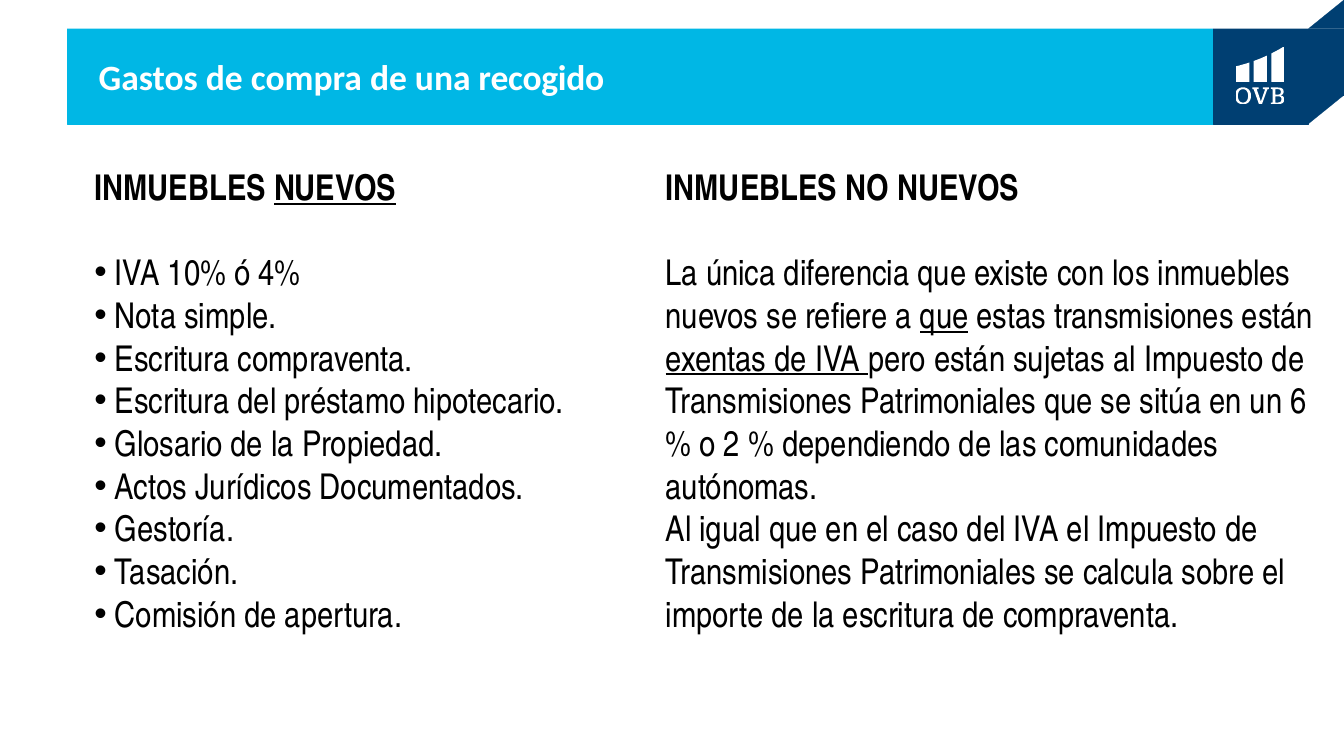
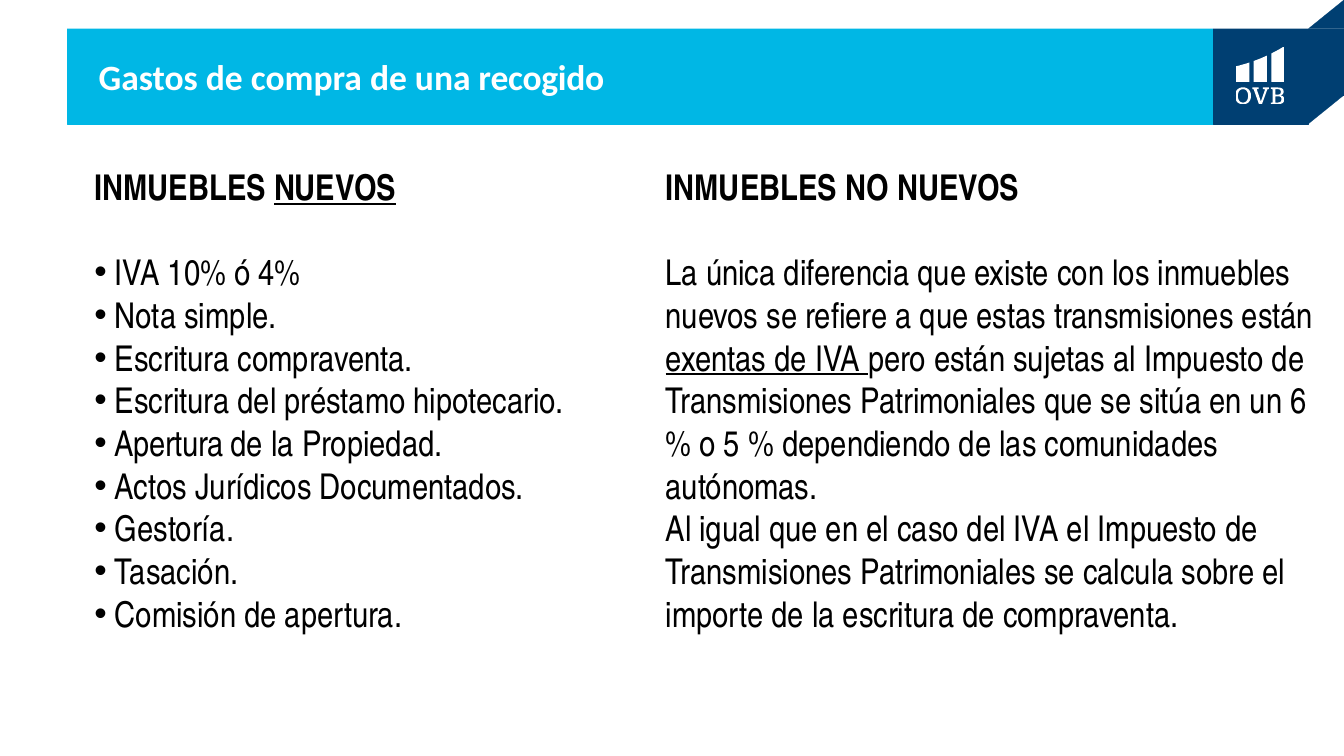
que underline: present -> none (944, 317)
Glosario: Glosario -> Apertura (169, 445)
2: 2 -> 5 (732, 445)
